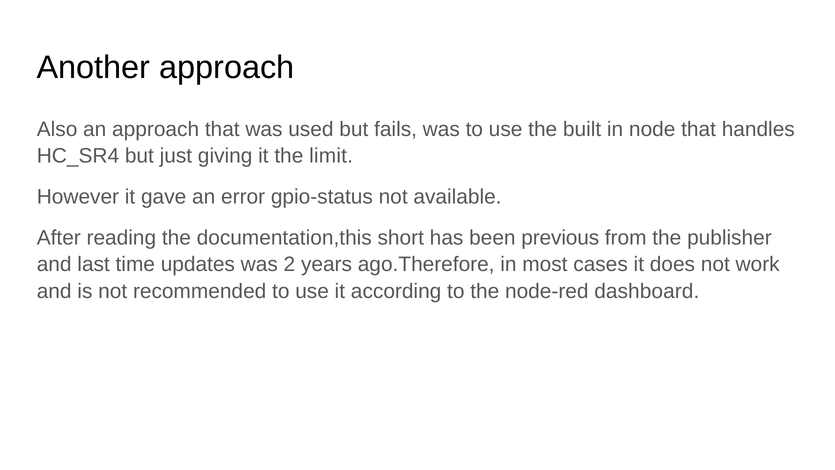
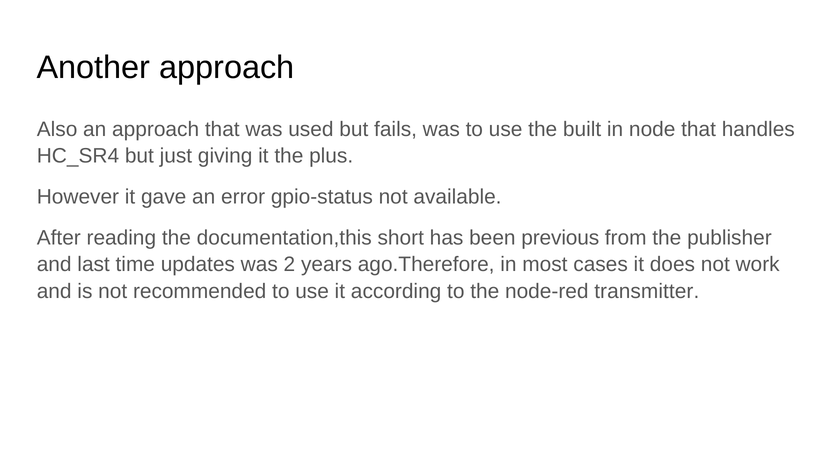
limit: limit -> plus (331, 156)
dashboard: dashboard -> transmitter (647, 291)
